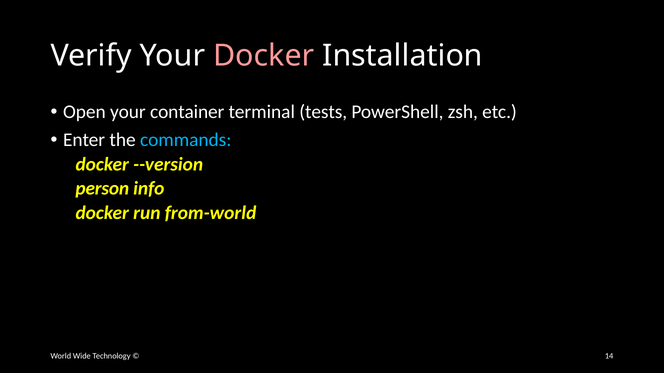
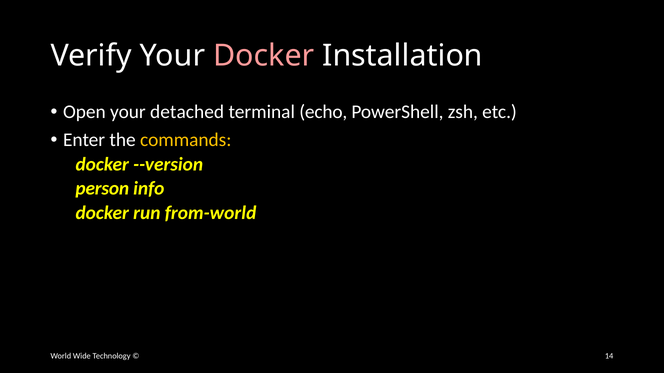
container: container -> detached (187, 112)
tests: tests -> echo (323, 112)
commands colour: light blue -> yellow (186, 140)
